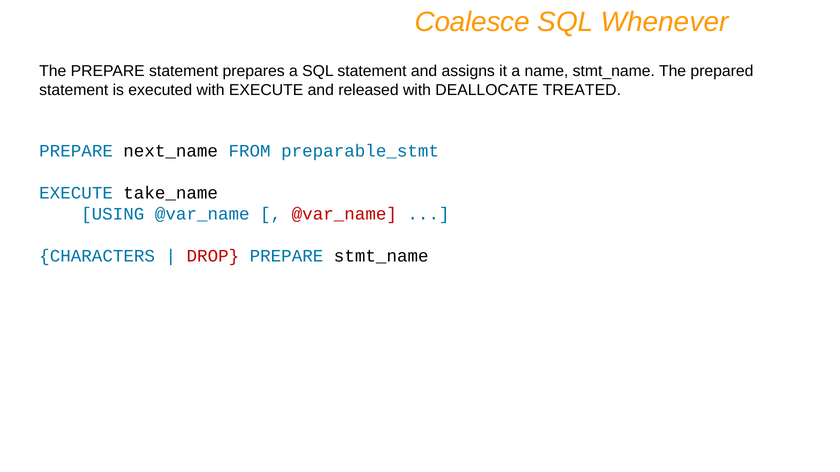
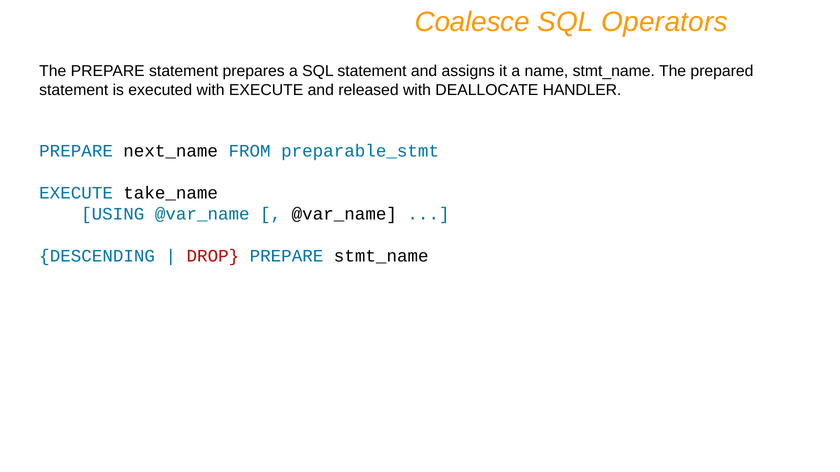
Whenever: Whenever -> Operators (665, 22)
TREATED: TREATED -> HANDLER (582, 90)
@var_name colour: red -> black (344, 214)
CHARACTERS: CHARACTERS -> DESCENDING (97, 256)
